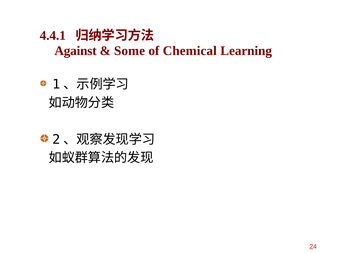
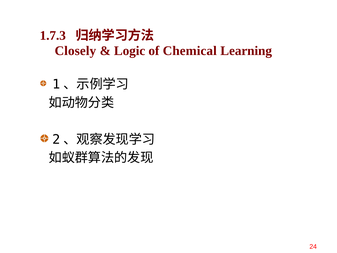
4.4.1: 4.4.1 -> 1.7.3 (53, 36)
Against: Against -> Closely (75, 51)
Some: Some -> Logic (130, 51)
